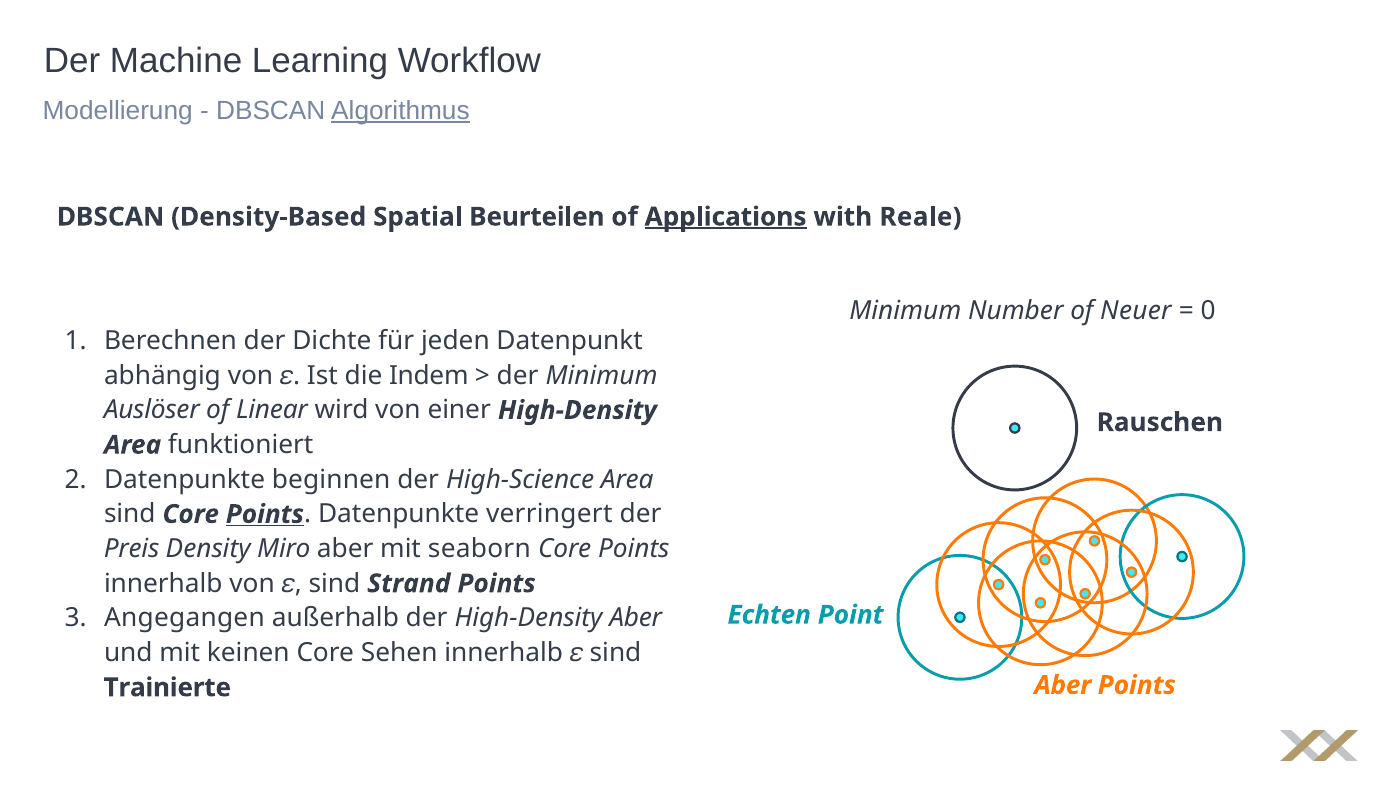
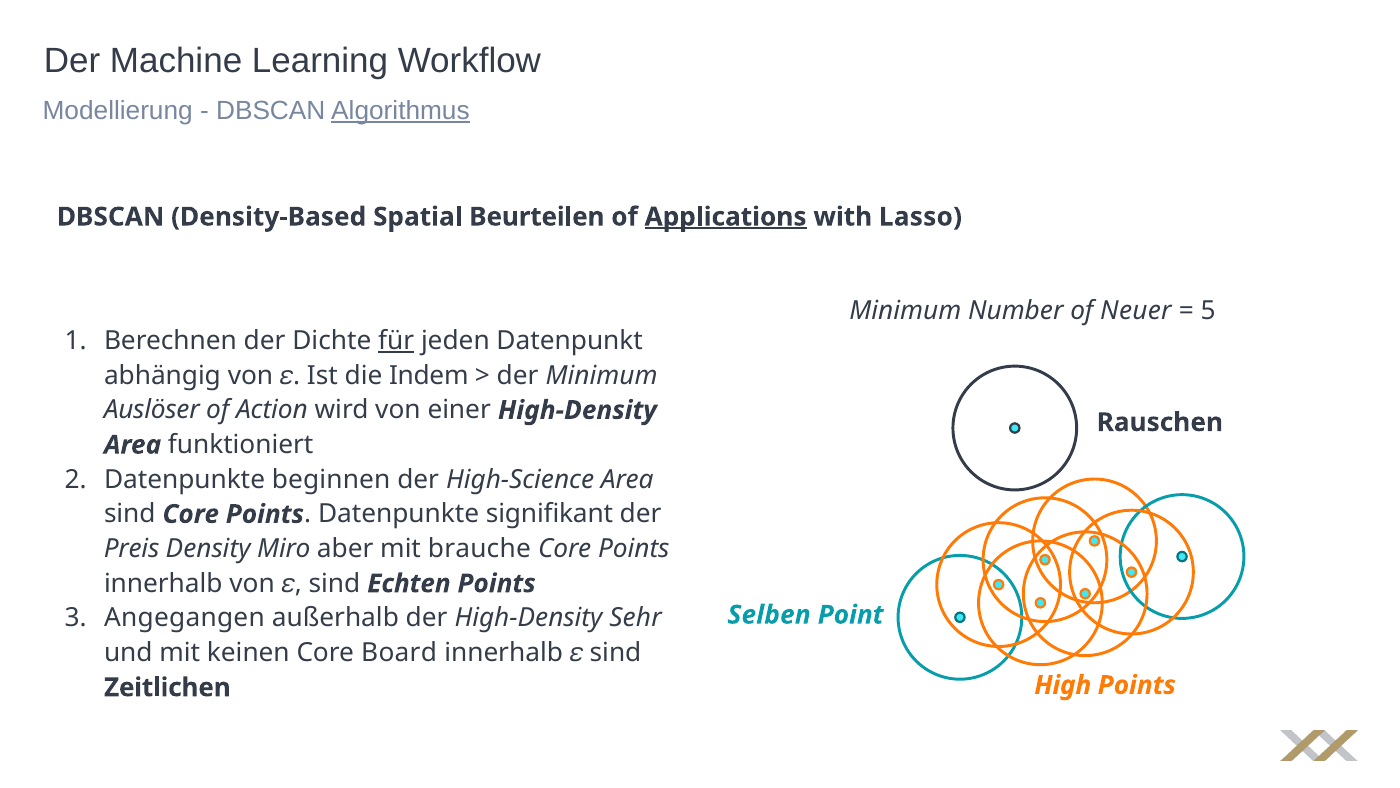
Reale: Reale -> Lasso (920, 217)
0: 0 -> 5 (1208, 311)
für underline: none -> present (396, 341)
Linear: Linear -> Action (272, 410)
Points underline: present -> none (265, 514)
verringert: verringert -> signifikant (550, 514)
seaborn: seaborn -> brauche (479, 549)
Strand: Strand -> Echten (409, 583)
Echten: Echten -> Selben (769, 615)
High-Density Aber: Aber -> Sehr (636, 618)
Sehen: Sehen -> Board (399, 653)
Aber: Aber -> High (1063, 685)
Trainierte: Trainierte -> Zeitlichen (167, 687)
